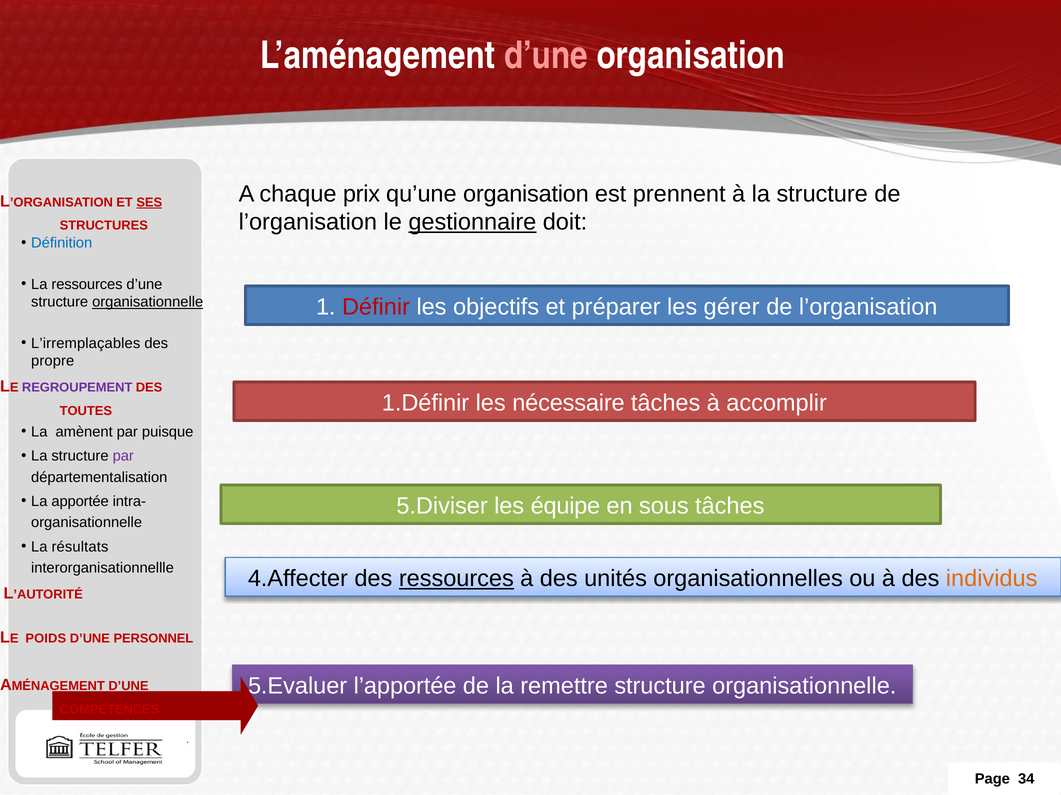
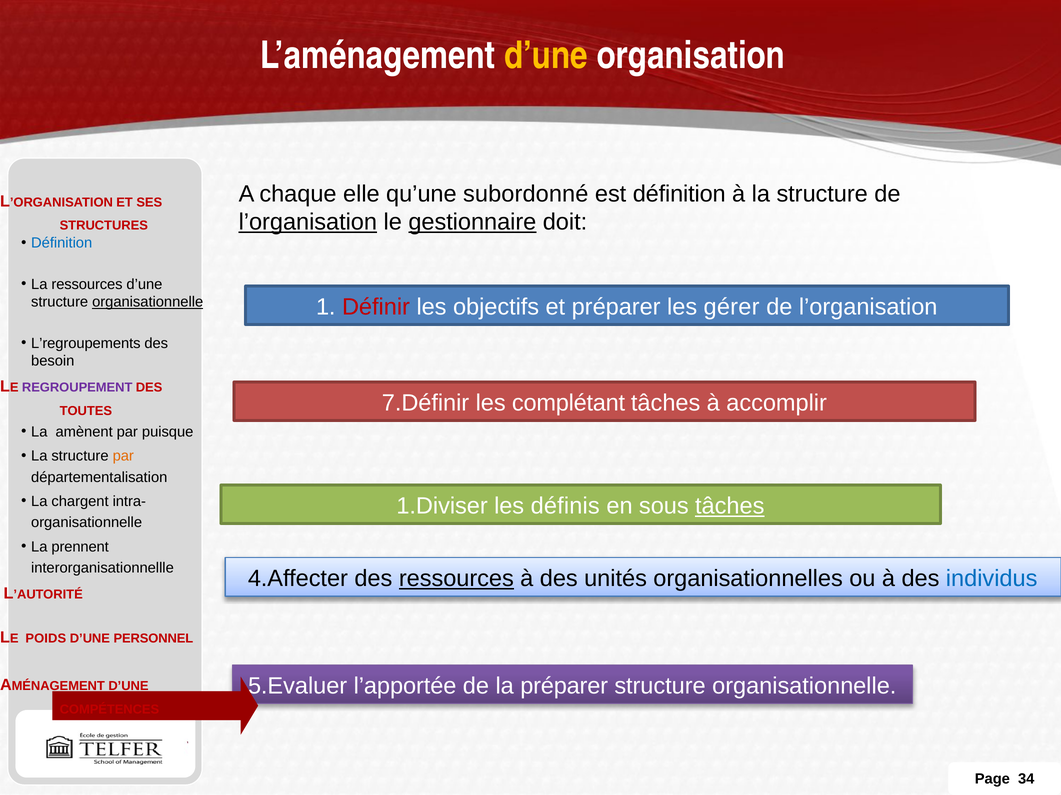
d’une colour: pink -> yellow (546, 56)
prix: prix -> elle (361, 194)
qu’une organisation: organisation -> subordonné (526, 194)
est prennent: prennent -> définition (679, 194)
SES underline: present -> none (149, 203)
l’organisation underline: none -> present (308, 222)
L’irremplaçables: L’irremplaçables -> L’regroupements (86, 344)
propre: propre -> besoin (53, 361)
1.Définir: 1.Définir -> 7.Définir (425, 403)
nécessaire: nécessaire -> complétant (569, 403)
par colour: purple -> orange (123, 456)
apportée: apportée -> chargent (80, 502)
5.Diviser: 5.Diviser -> 1.Diviser (442, 506)
équipe: équipe -> définis (565, 506)
tâches underline: none -> present (730, 506)
résultats: résultats -> prennent (80, 547)
individus colour: orange -> blue (992, 579)
la remettre: remettre -> préparer (564, 687)
